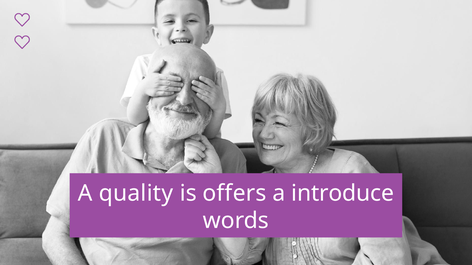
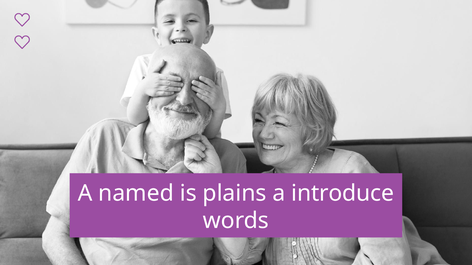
quality: quality -> named (136, 194)
offers: offers -> plains (235, 194)
